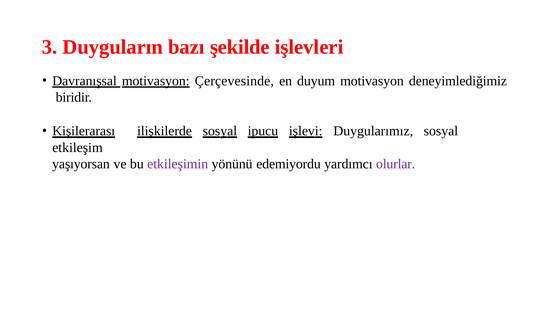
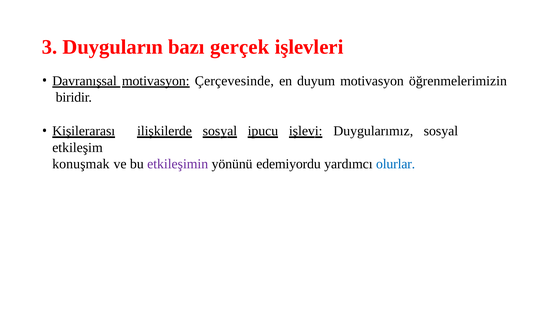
şekilde: şekilde -> gerçek (240, 47)
deneyimlediğimiz: deneyimlediğimiz -> öğrenmelerimizin (458, 81)
yaşıyorsan: yaşıyorsan -> konuşmak (81, 164)
olurlar colour: purple -> blue (396, 164)
